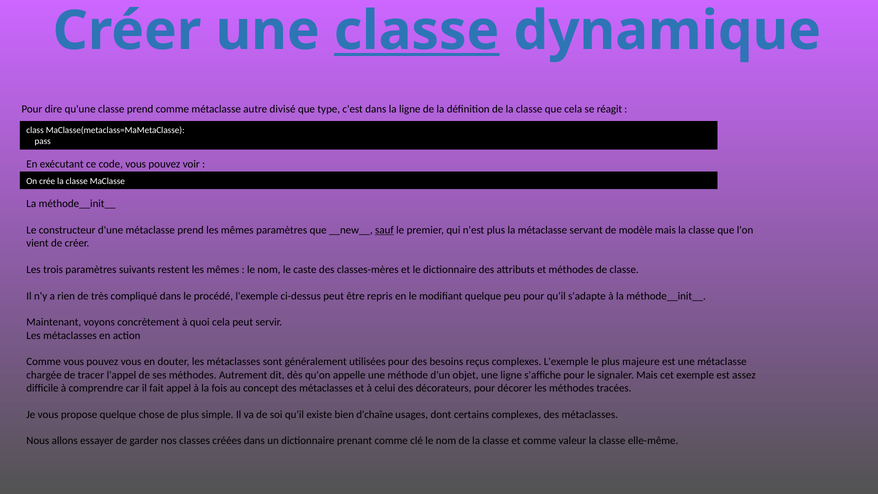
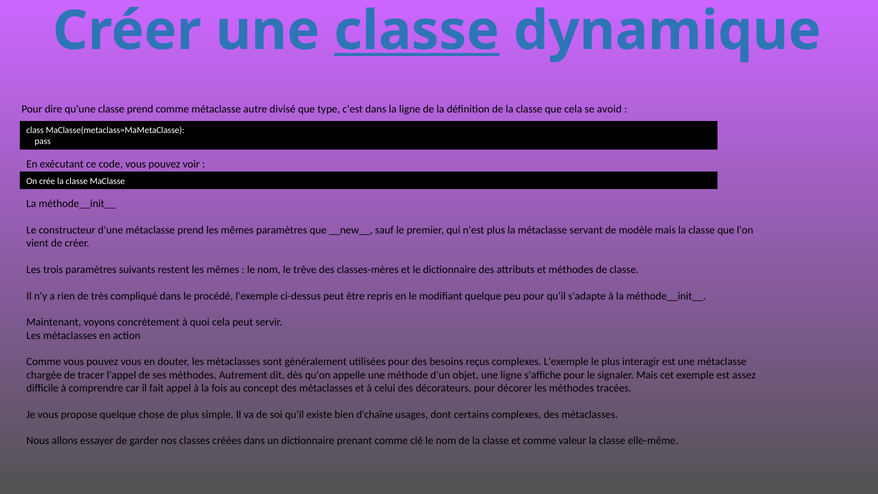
réagit: réagit -> avoid (609, 109)
sauf underline: present -> none (384, 230)
caste: caste -> trêve (305, 270)
majeure: majeure -> interagir (641, 362)
